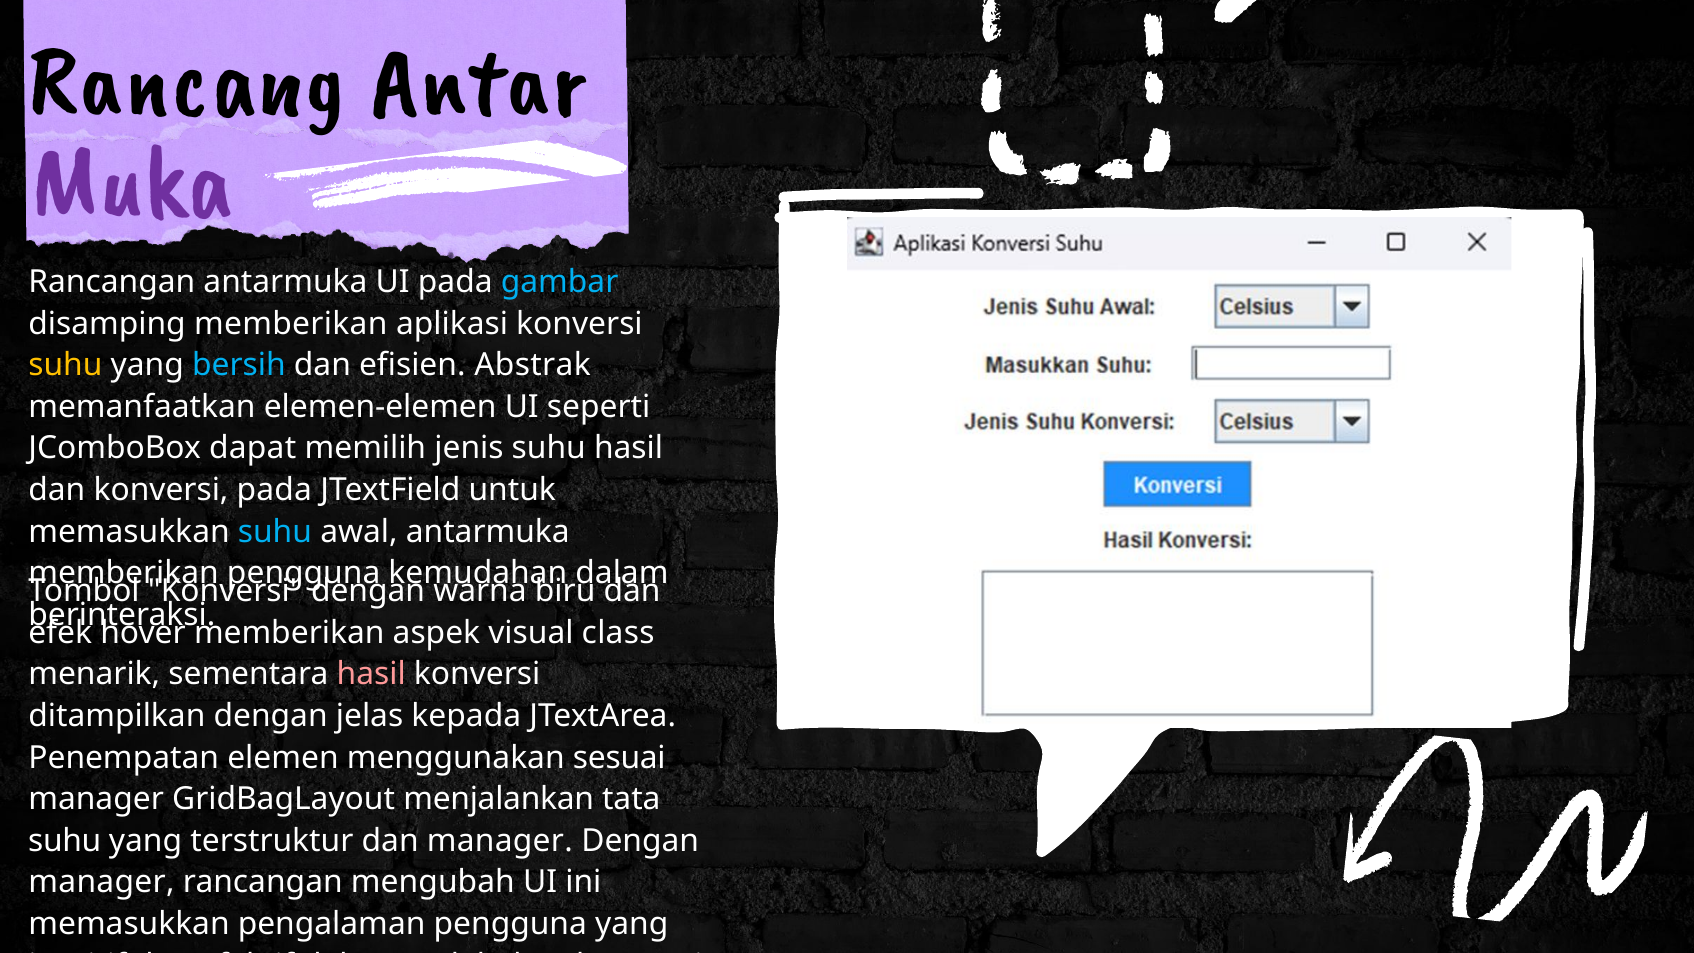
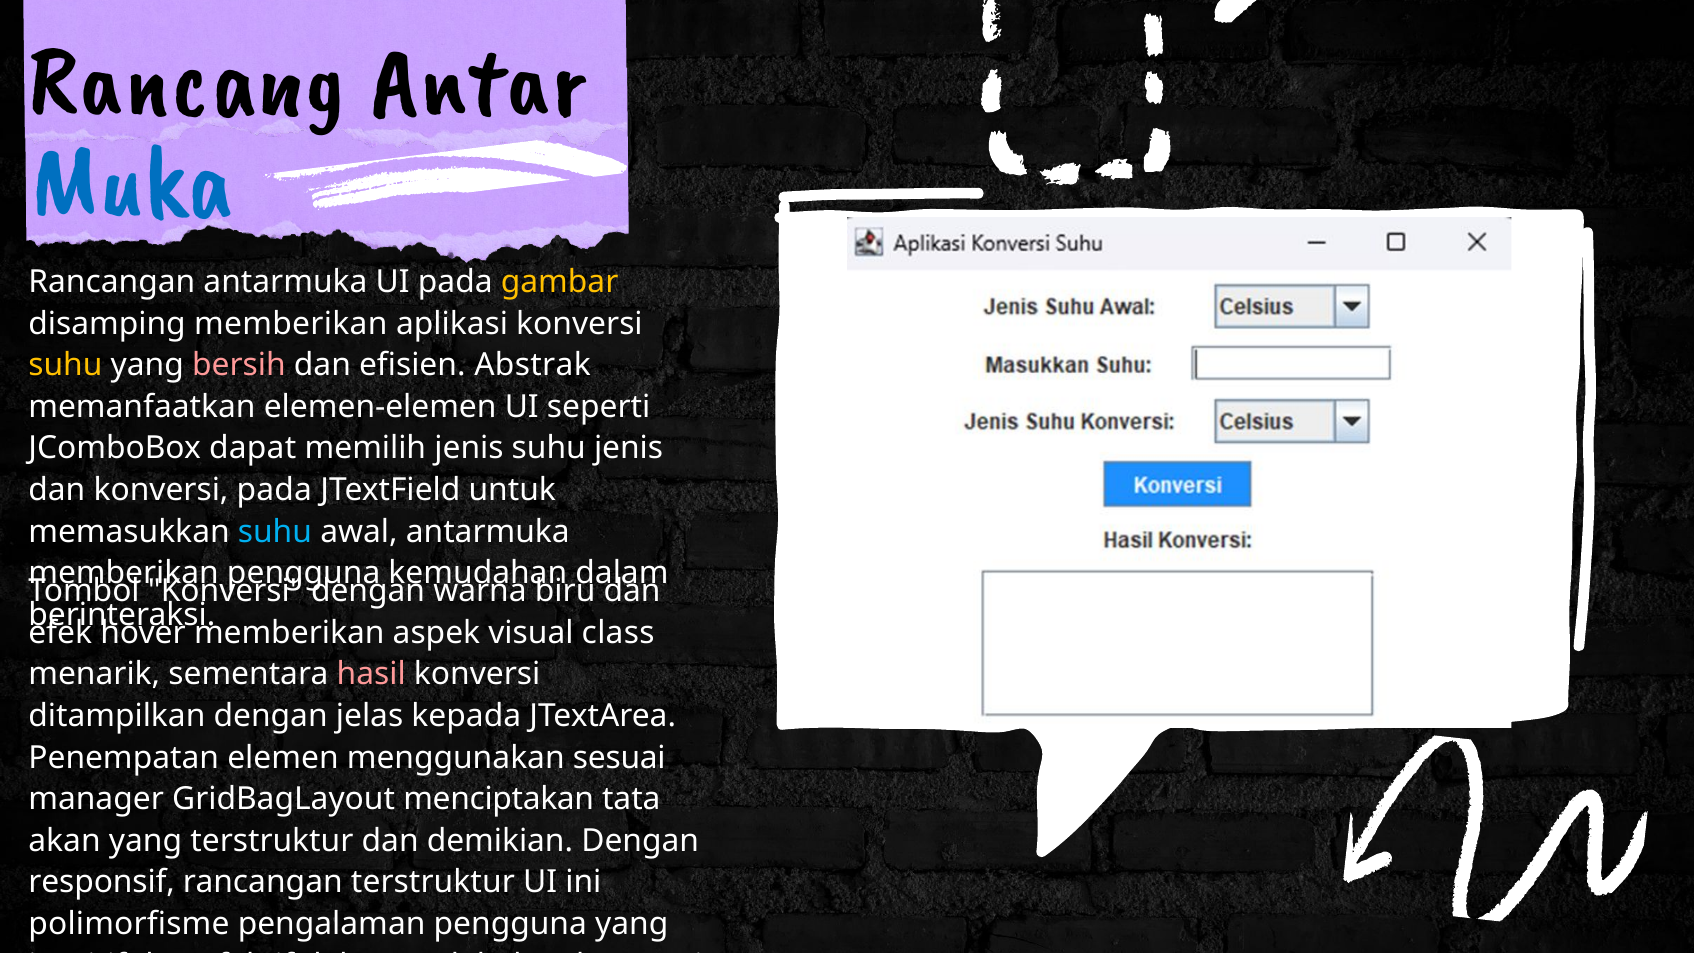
Muka colour: purple -> blue (131, 182)
gambar colour: light blue -> yellow (560, 282)
bersih colour: light blue -> pink (239, 365)
suhu hasil: hasil -> jenis (629, 448)
menjalankan: menjalankan -> menciptakan (499, 799)
suhu: suhu -> akan (65, 841)
dan manager: manager -> demikian (500, 841)
manager: manager -> responsif (102, 882)
rancangan mengubah: mengubah -> terstruktur (433, 882)
memasukkan: memasukkan -> polimorfisme (129, 924)
